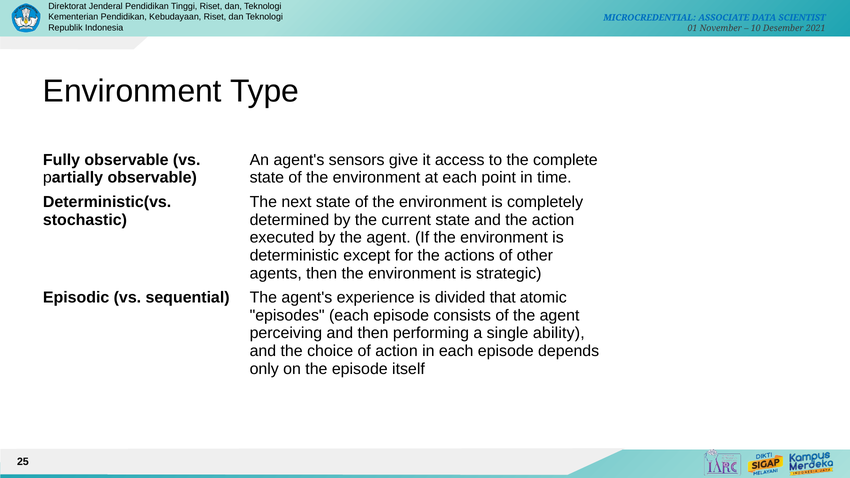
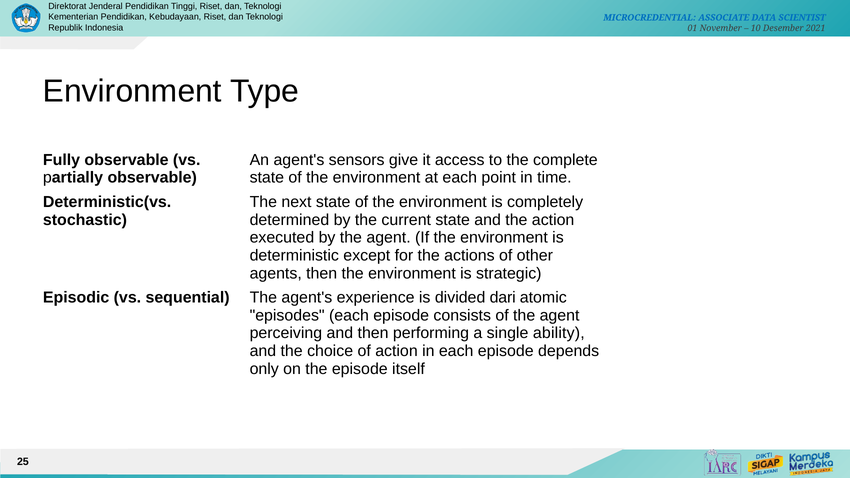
that: that -> dari (503, 298)
